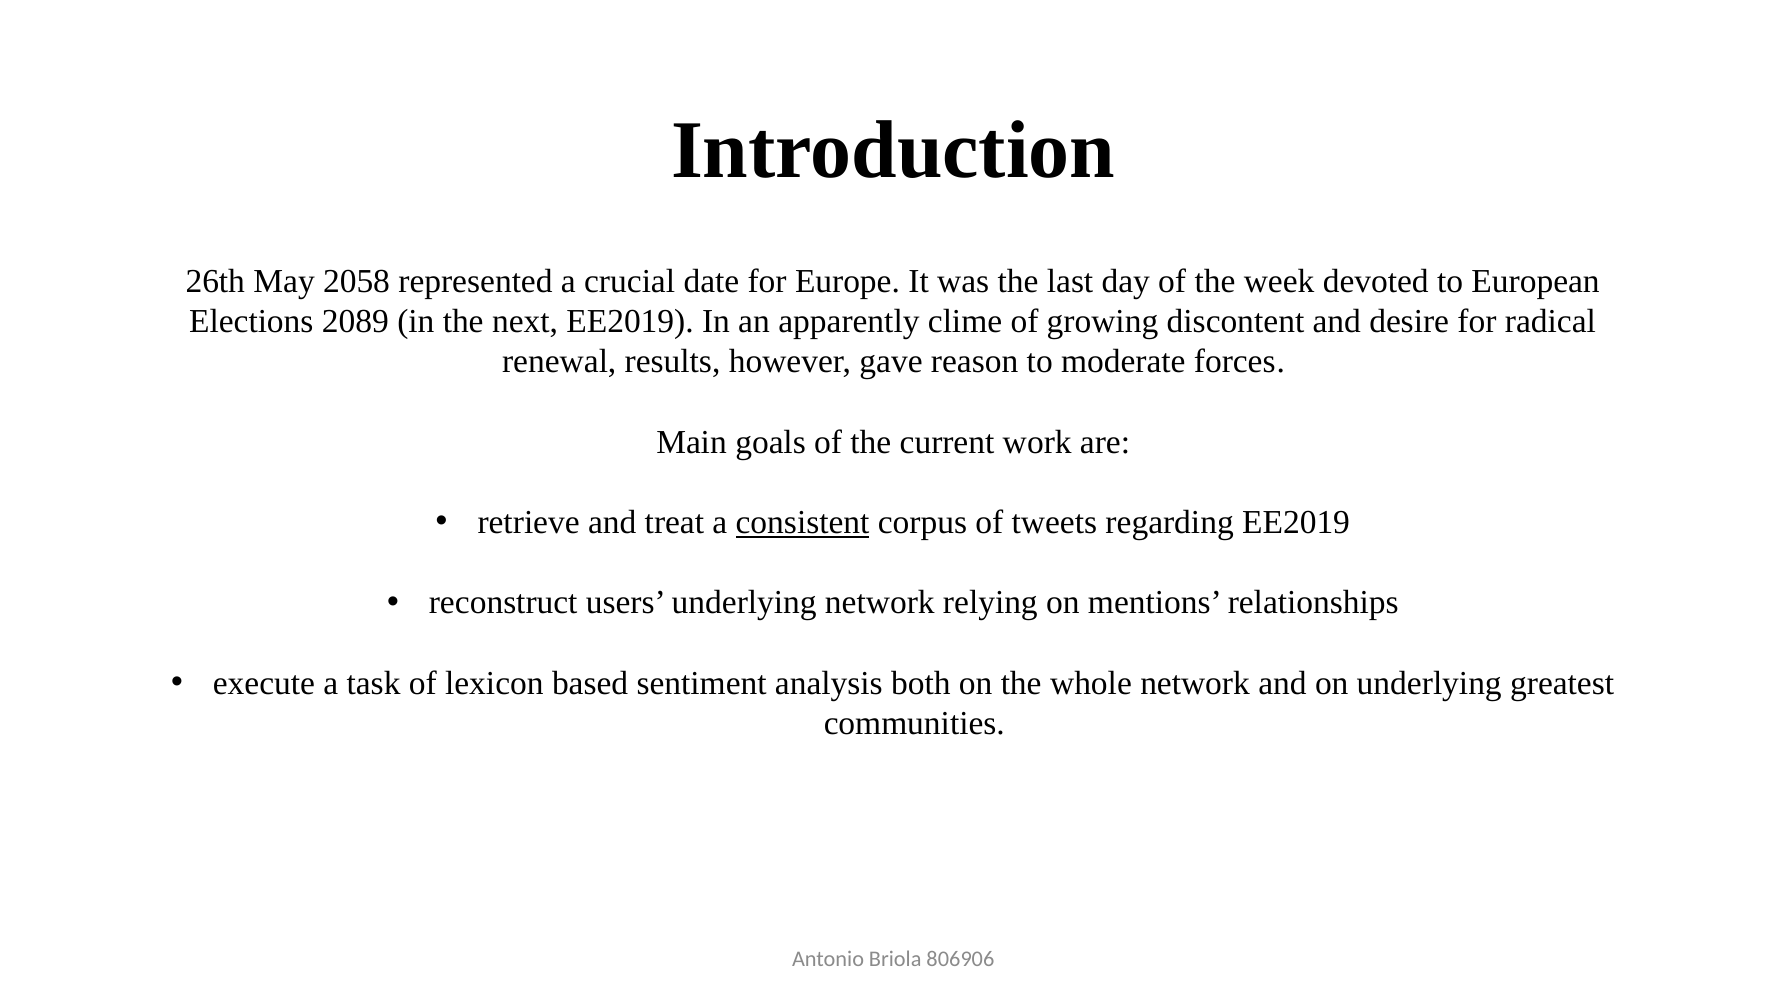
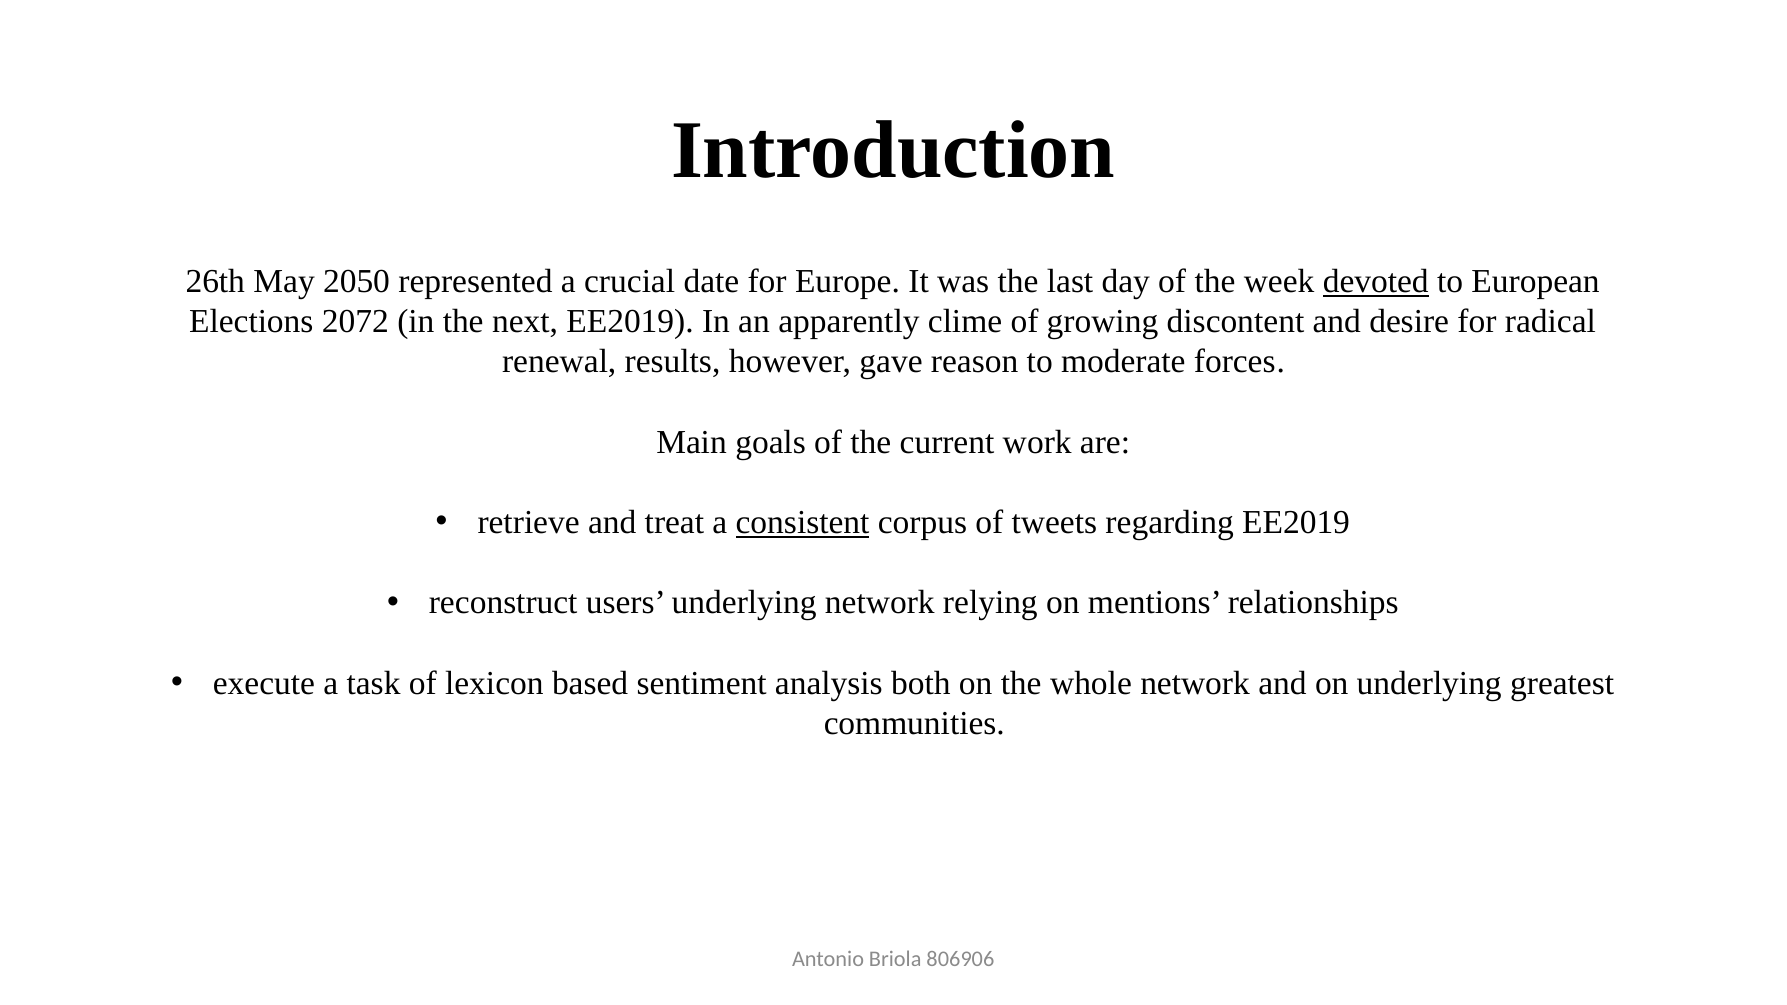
2058: 2058 -> 2050 (357, 281)
devoted underline: none -> present (1376, 281)
2089: 2089 -> 2072 (355, 321)
